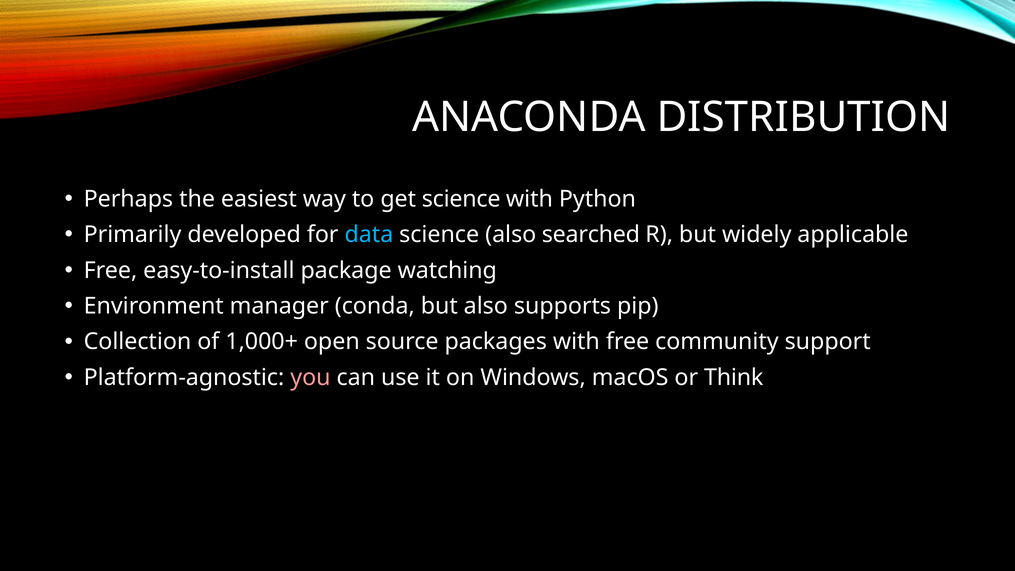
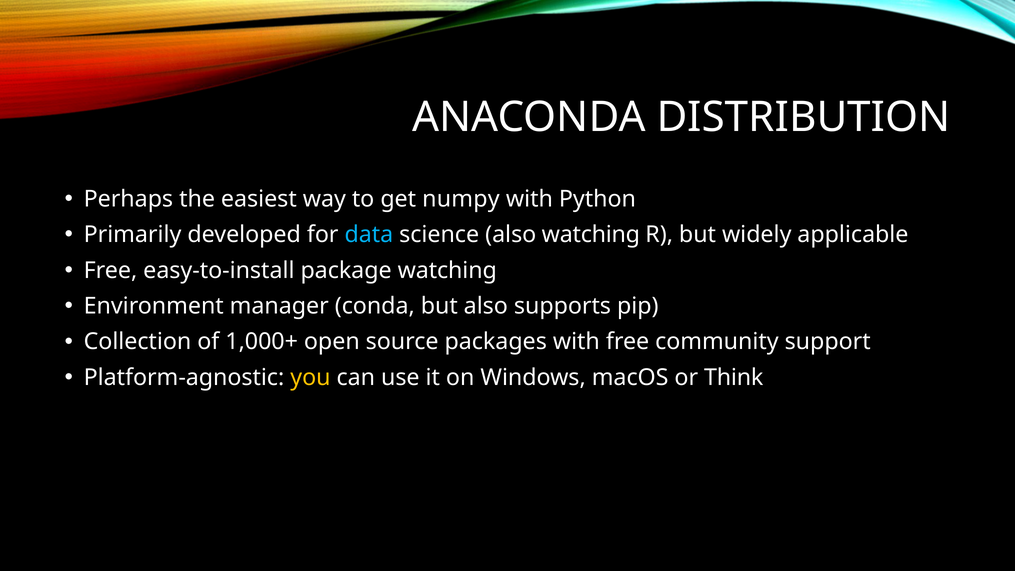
get science: science -> numpy (461, 199)
also searched: searched -> watching (591, 235)
you colour: pink -> yellow (310, 377)
